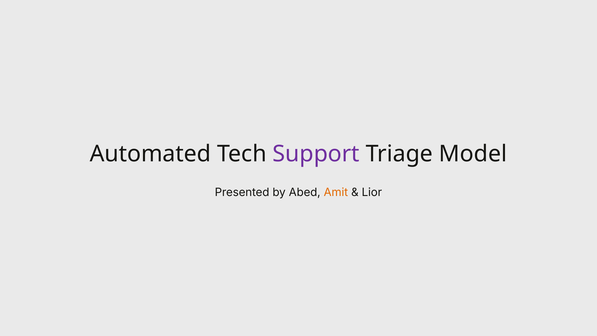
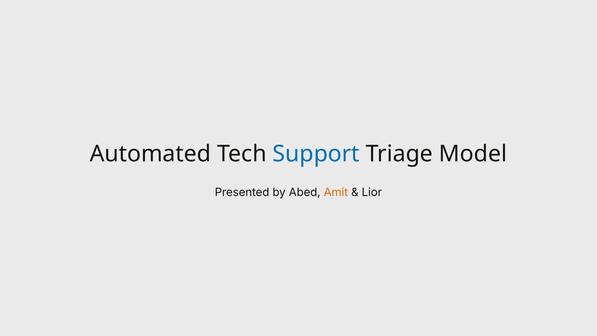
Support colour: purple -> blue (316, 154)
